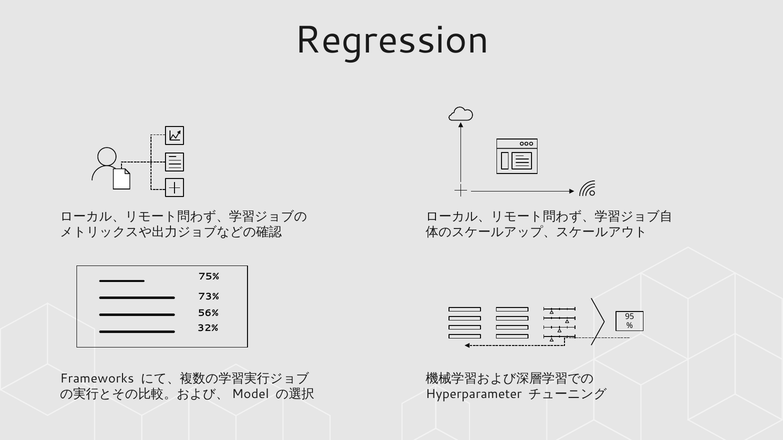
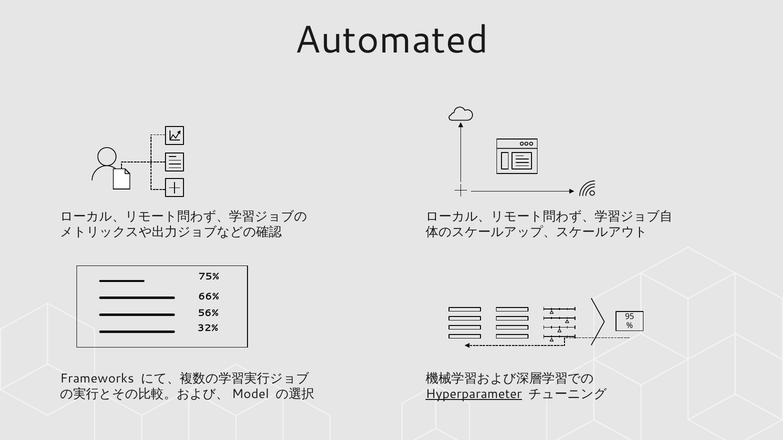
Regression: Regression -> Automated (392, 40)
73%: 73% -> 66% (209, 297)
Hyperparameter underline: none -> present (474, 394)
